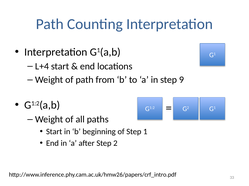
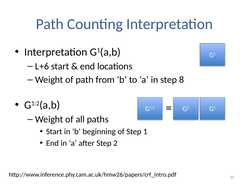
L+4: L+4 -> L+6 (42, 67)
9: 9 -> 8 (182, 80)
